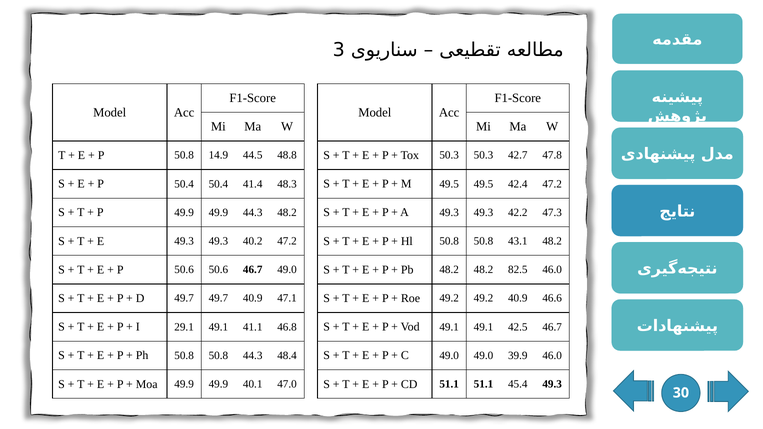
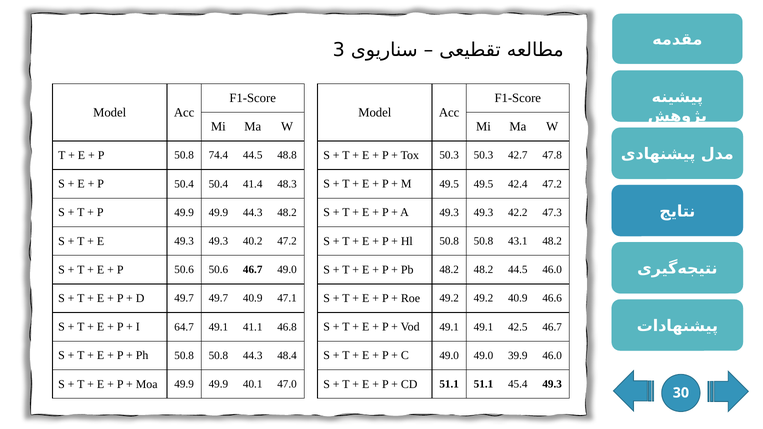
14.9: 14.9 -> 74.4 (218, 155)
48.2 82.5: 82.5 -> 44.5 (518, 270)
29.1: 29.1 -> 64.7 (184, 327)
